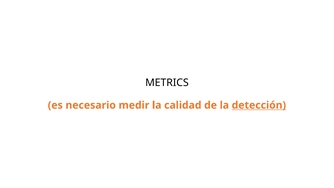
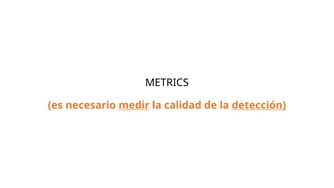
medir underline: none -> present (134, 105)
